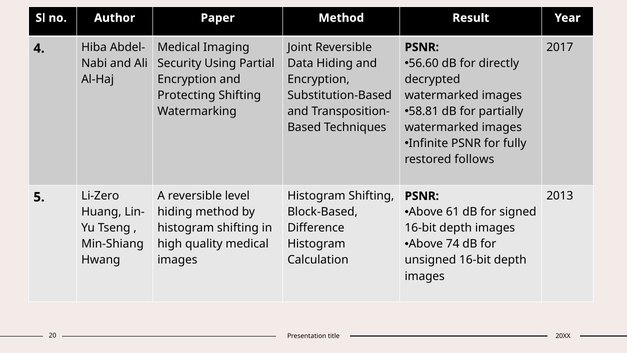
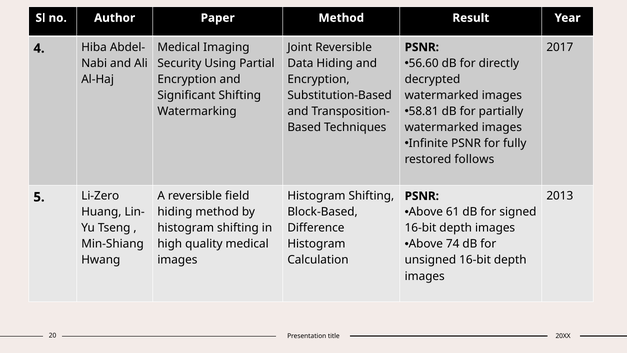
Protecting: Protecting -> Significant (186, 95)
level: level -> field (237, 196)
